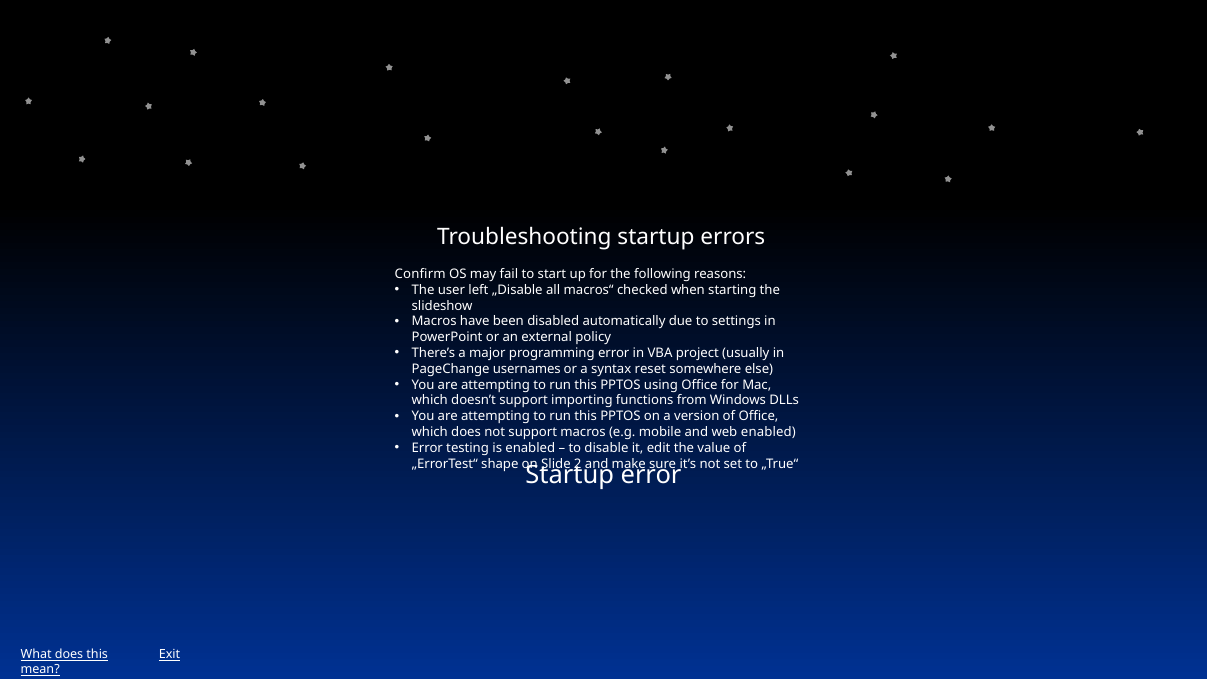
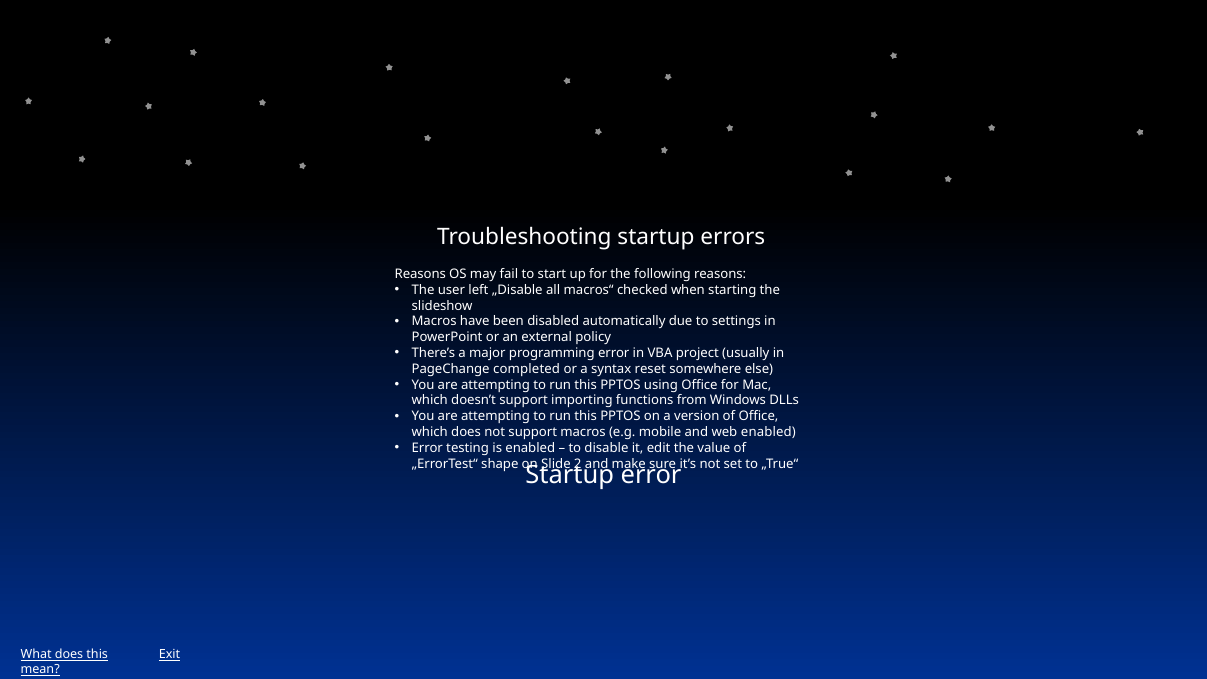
Confirm: Confirm -> Reasons (420, 274)
usernames: usernames -> completed (527, 369)
